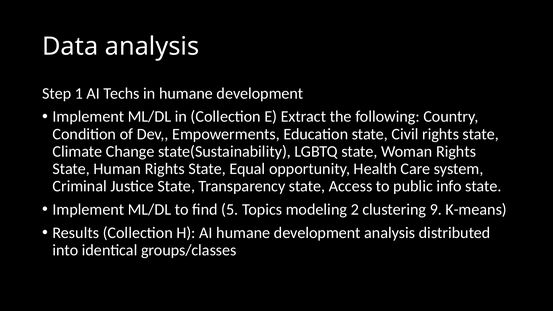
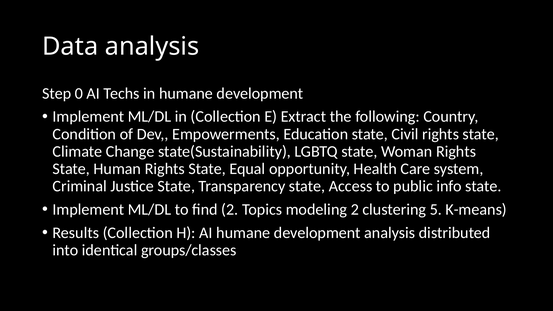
1: 1 -> 0 (79, 93)
find 5: 5 -> 2 (230, 210)
9: 9 -> 5 (436, 210)
